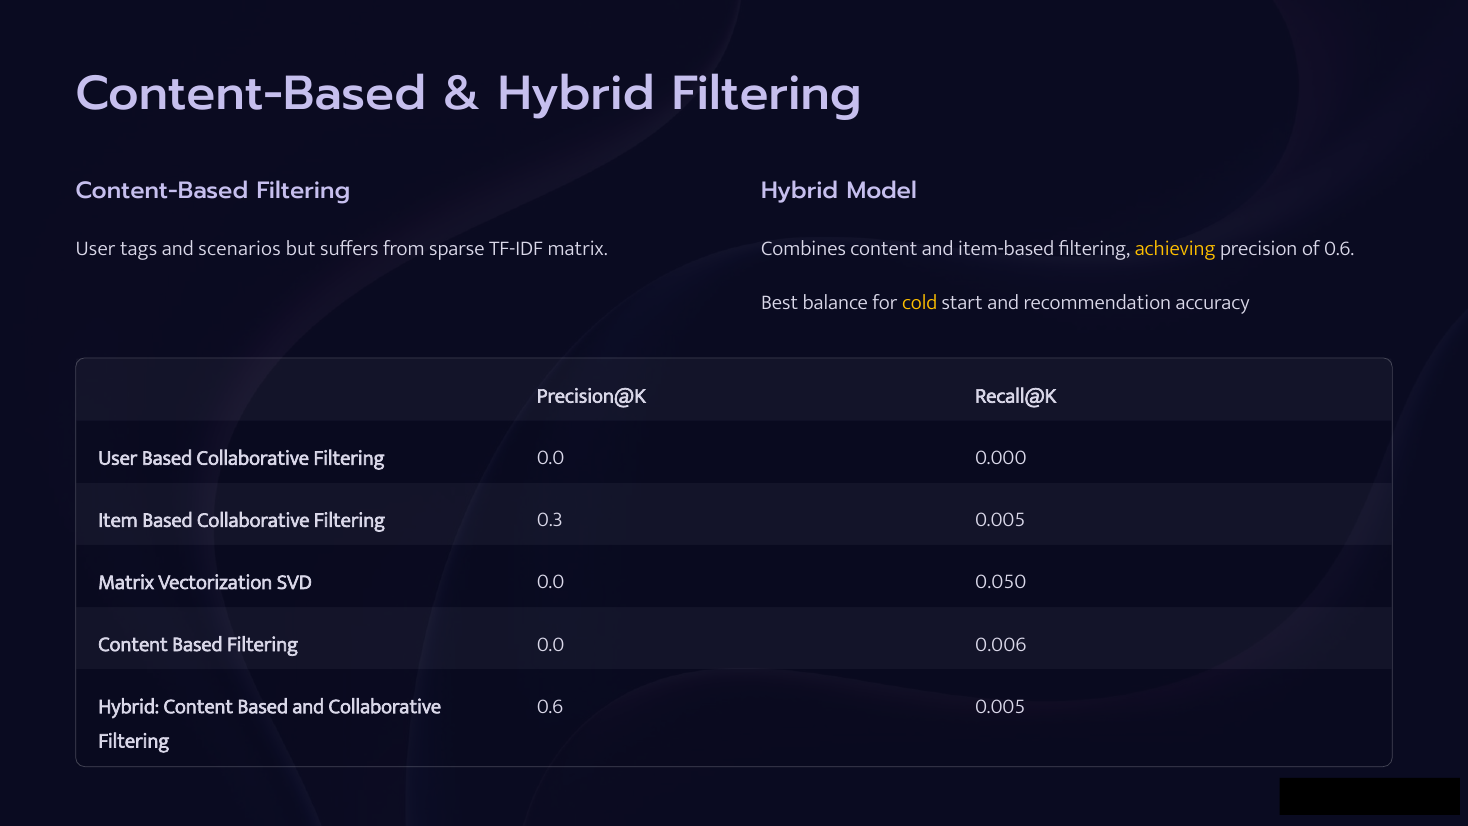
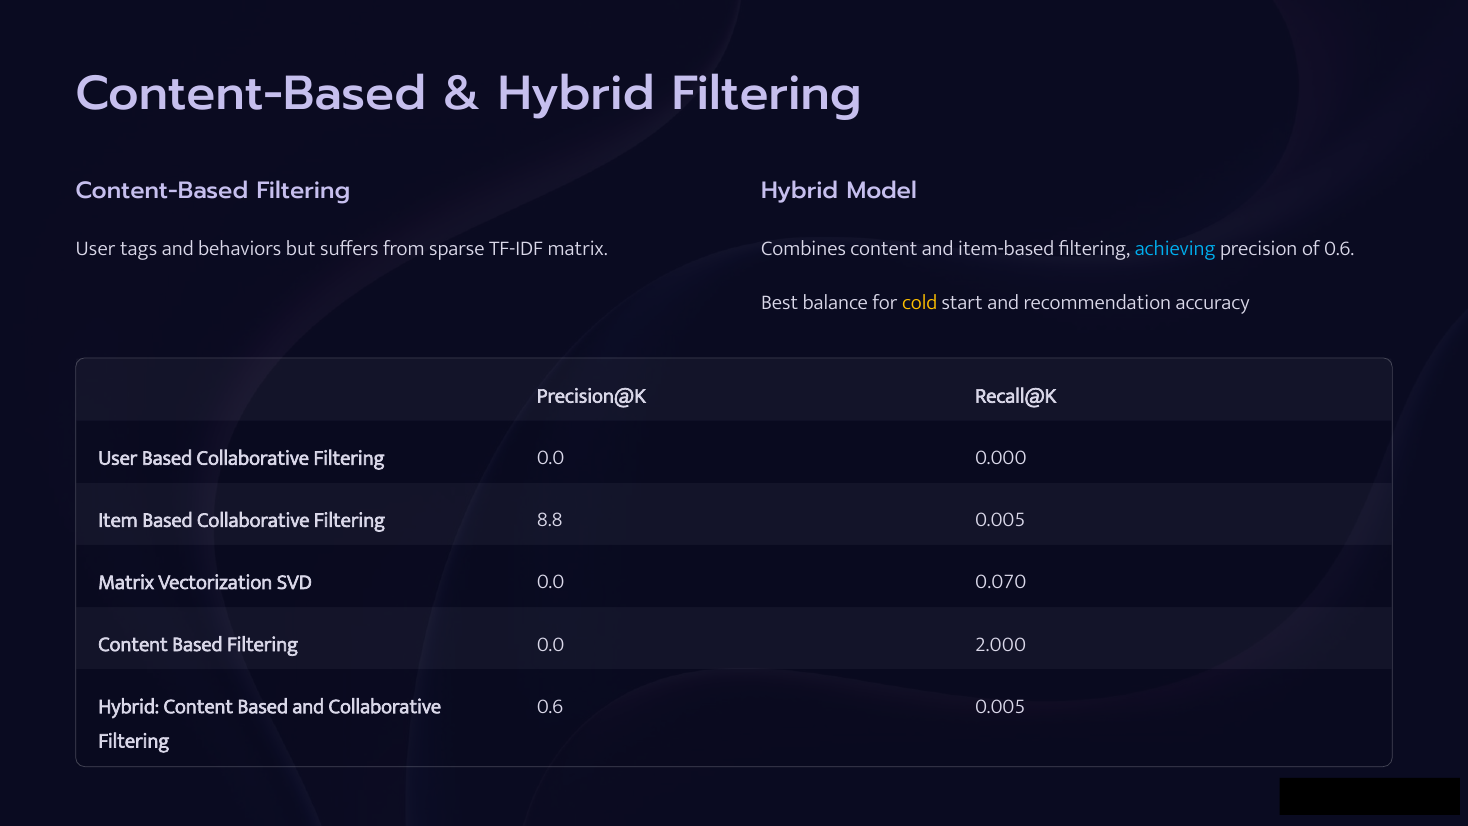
scenarios: scenarios -> behaviors (240, 249)
achieving colour: yellow -> light blue (1175, 249)
0.3: 0.3 -> 8.8 (550, 520)
0.050: 0.050 -> 0.070 (1001, 582)
0.006: 0.006 -> 2.000 (1001, 644)
